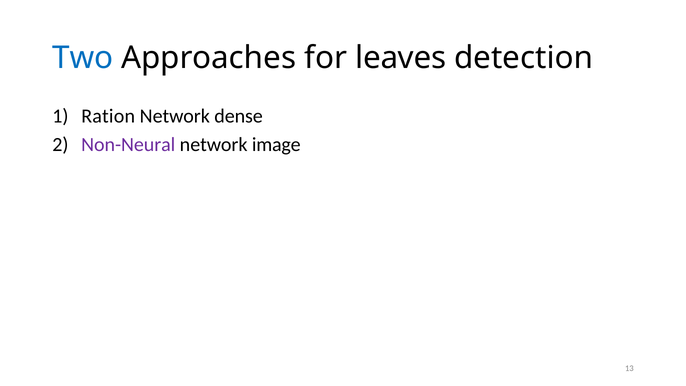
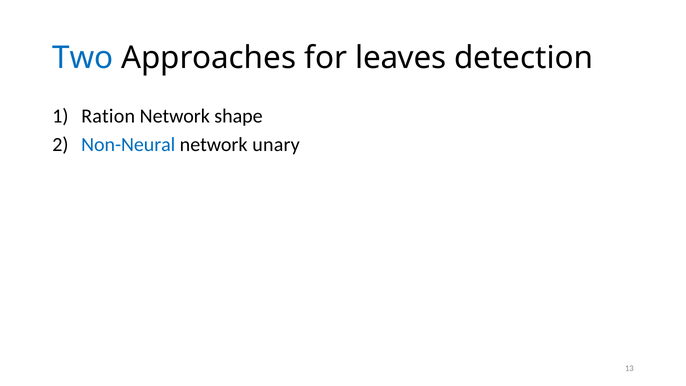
dense: dense -> shape (239, 116)
Non-Neural colour: purple -> blue (128, 145)
image: image -> unary (276, 145)
